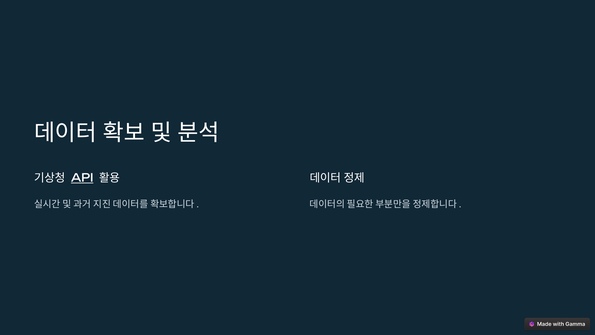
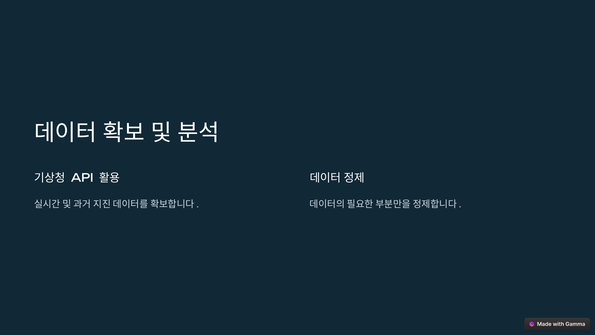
API underline: present -> none (82, 178)
